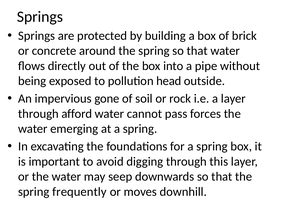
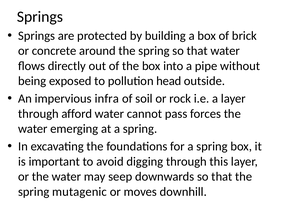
gone: gone -> infra (107, 98)
frequently: frequently -> mutagenic (79, 191)
